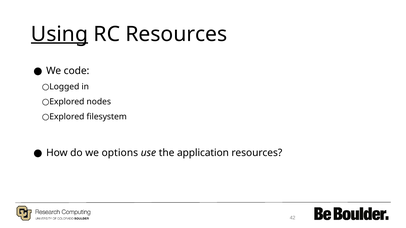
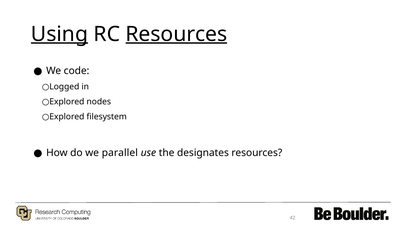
Resources underline: none -> present (176, 34)
options: options -> parallel (120, 153)
application: application -> designates (203, 153)
